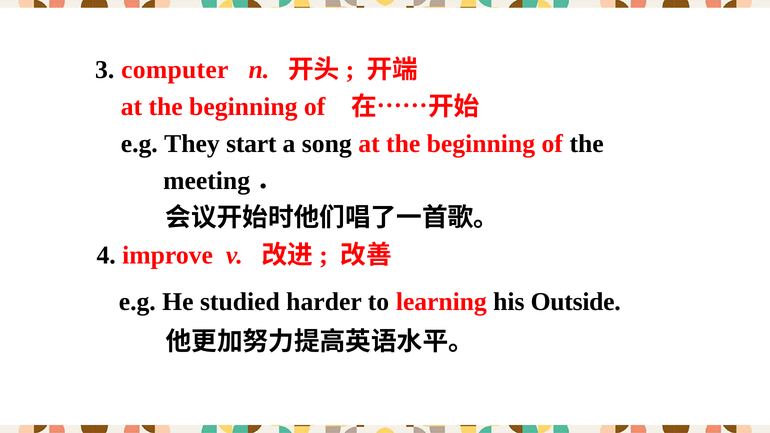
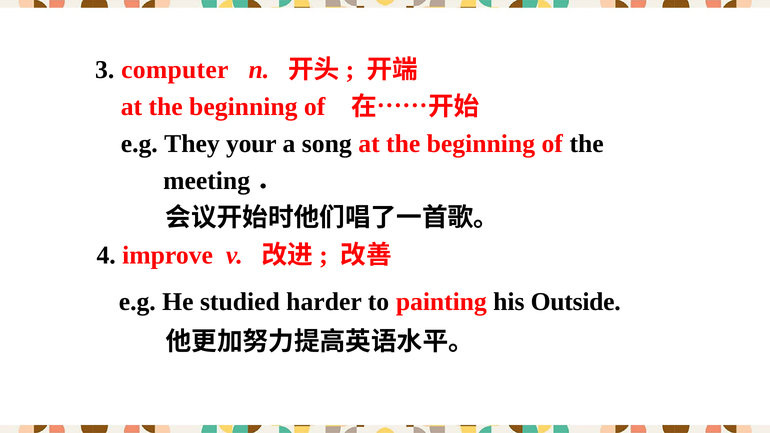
start: start -> your (251, 144)
learning: learning -> painting (441, 302)
